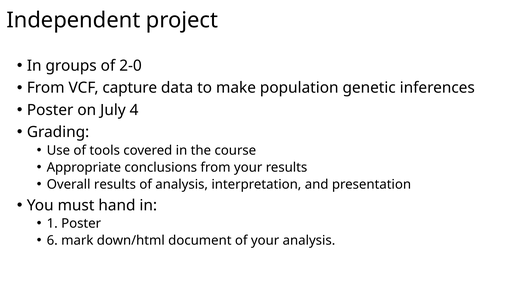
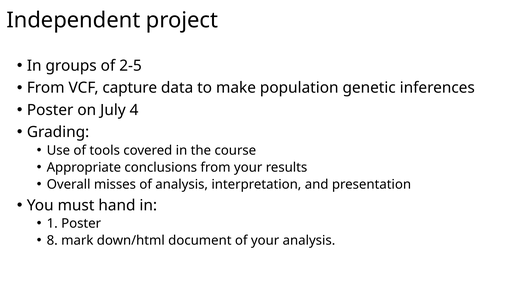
2-0: 2-0 -> 2-5 (131, 66)
Overall results: results -> misses (115, 184)
6: 6 -> 8 (52, 240)
